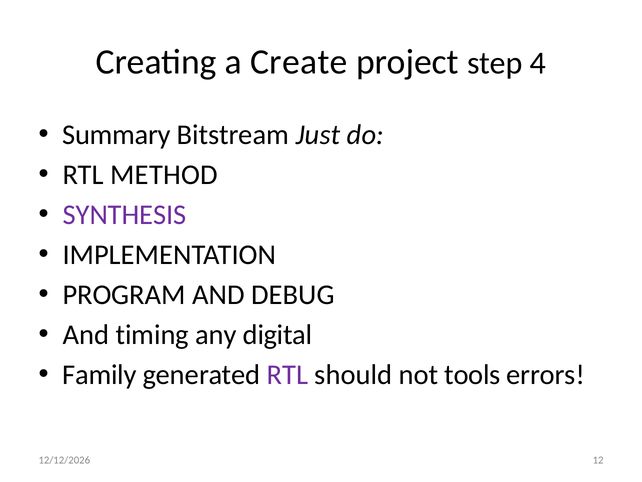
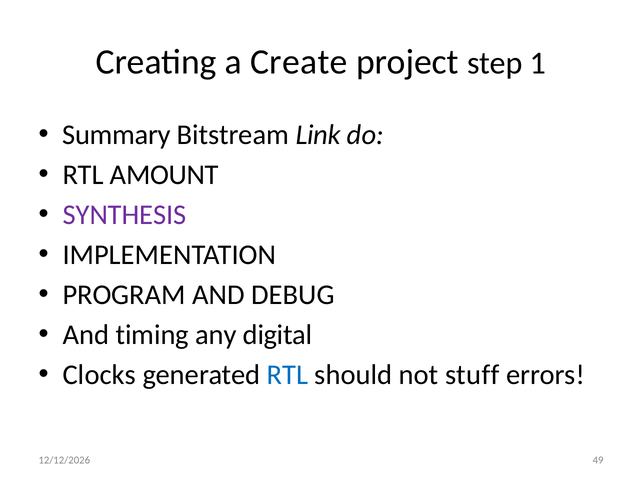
4: 4 -> 1 (538, 63)
Just: Just -> Link (318, 135)
METHOD: METHOD -> AMOUNT (164, 175)
Family: Family -> Clocks (99, 374)
RTL colour: purple -> blue (287, 374)
tools: tools -> stuff (472, 374)
12: 12 -> 49 (598, 460)
